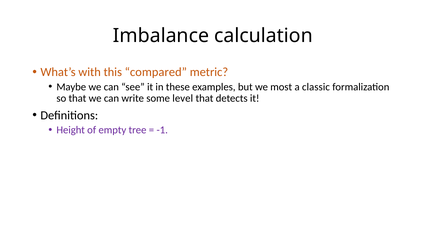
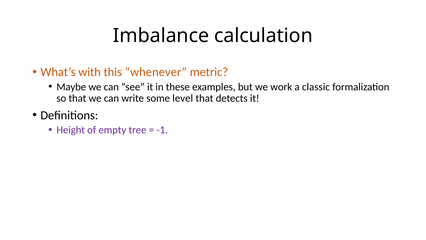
compared: compared -> whenever (156, 72)
most: most -> work (281, 87)
